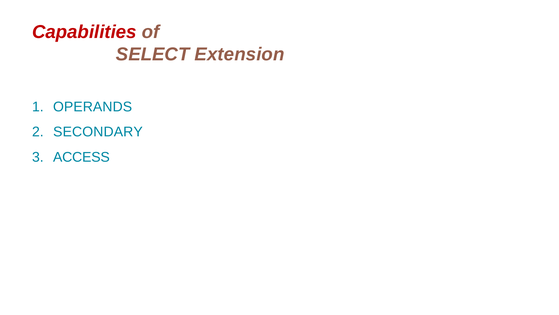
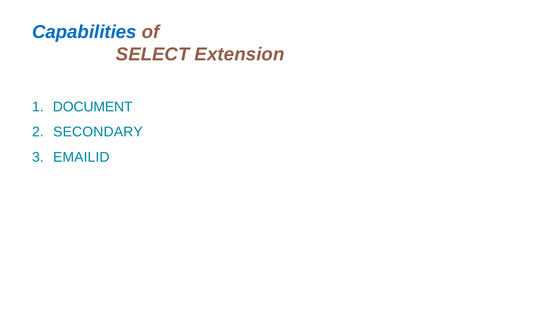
Capabilities colour: red -> blue (84, 32)
OPERANDS: OPERANDS -> DOCUMENT (93, 107)
ACCESS: ACCESS -> EMAILID (81, 157)
